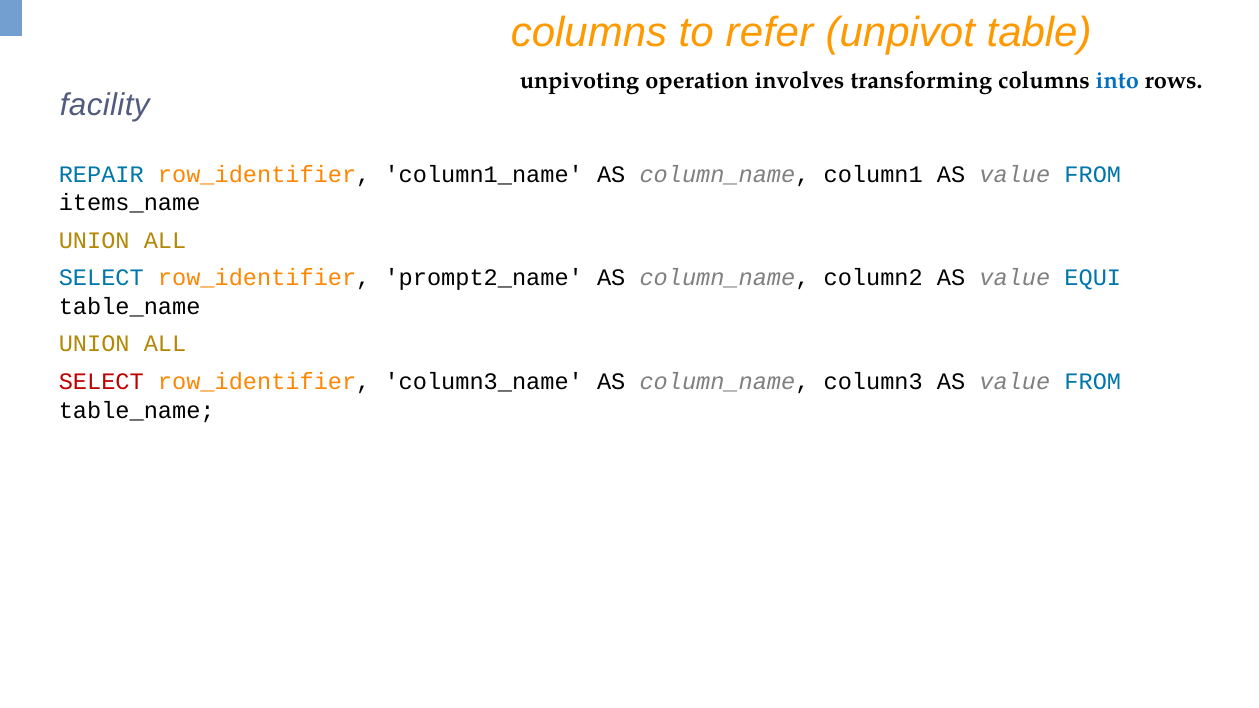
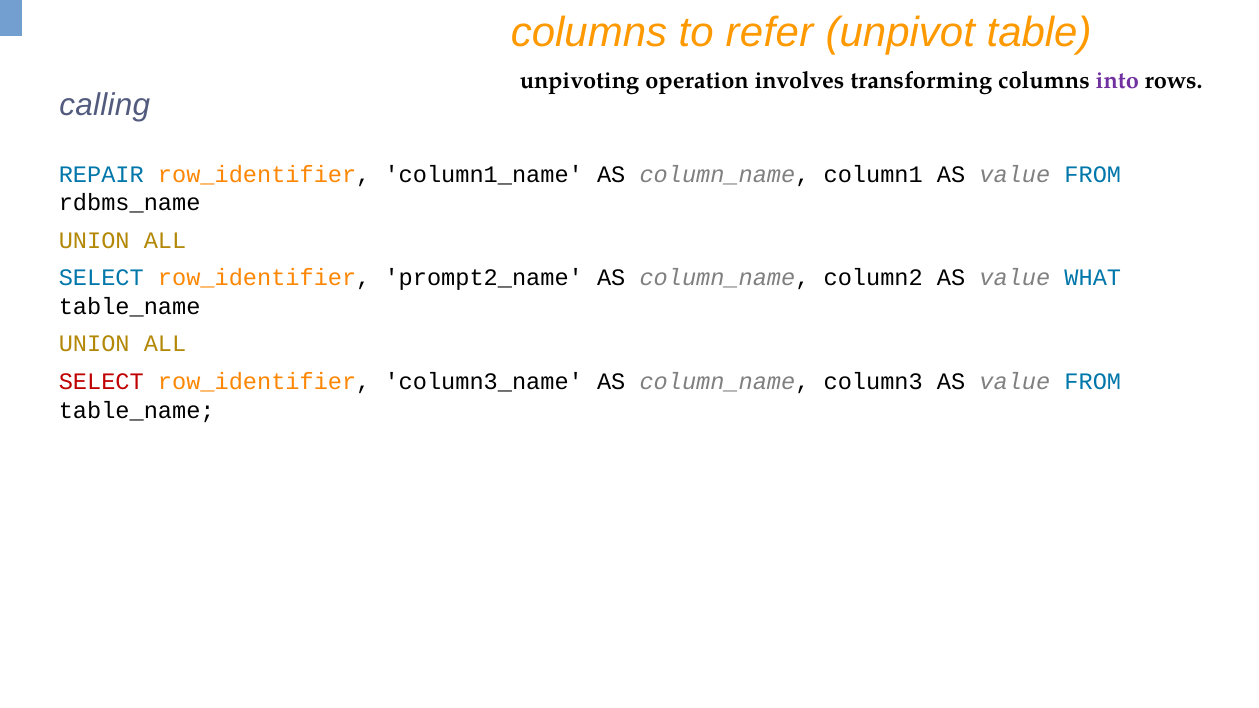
into colour: blue -> purple (1117, 80)
facility: facility -> calling (105, 105)
items_name: items_name -> rdbms_name (130, 203)
EQUI: EQUI -> WHAT (1093, 278)
